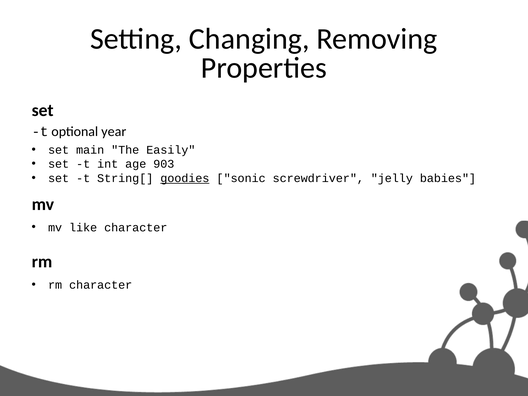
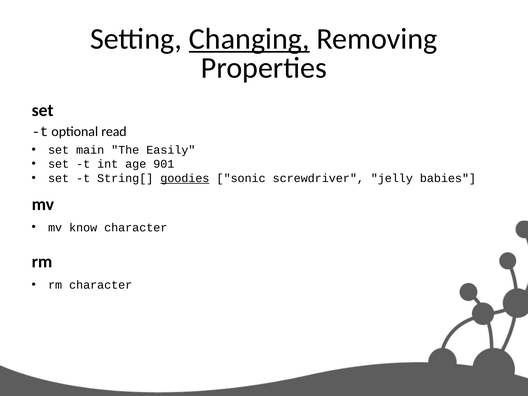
Changing underline: none -> present (249, 39)
year: year -> read (114, 132)
903: 903 -> 901 (164, 164)
like: like -> know (83, 227)
